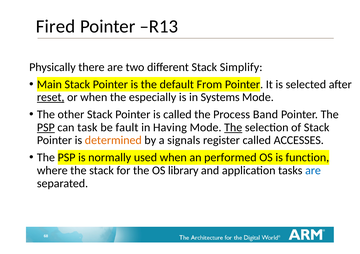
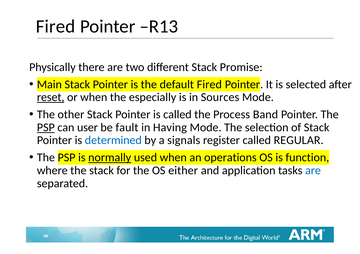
Simplify: Simplify -> Promise (241, 67)
default From: From -> Fired (209, 85)
Systems: Systems -> Sources (220, 97)
task: task -> user (87, 128)
The underline: present -> none (233, 128)
determined colour: orange -> blue (113, 141)
ACCESSES: ACCESSES -> REGULAR (299, 141)
normally underline: none -> present (110, 158)
performed: performed -> operations (230, 158)
library: library -> either (183, 171)
